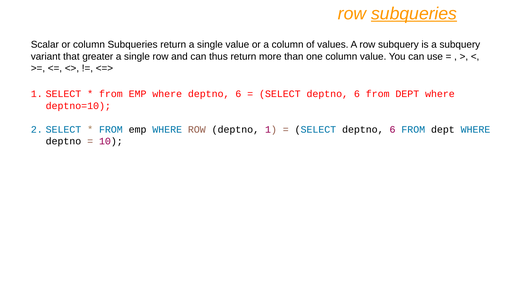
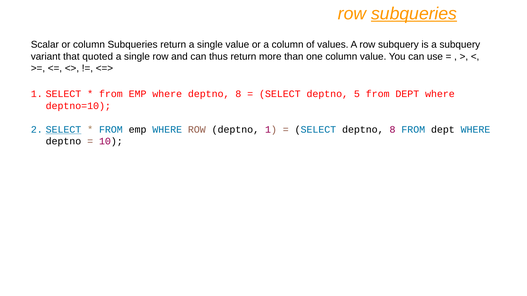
greater: greater -> quoted (98, 57)
where deptno 6: 6 -> 8 (238, 94)
6: 6 -> 5 (357, 94)
SELECT underline: none -> present (63, 130)
6: 6 -> 8 (392, 130)
